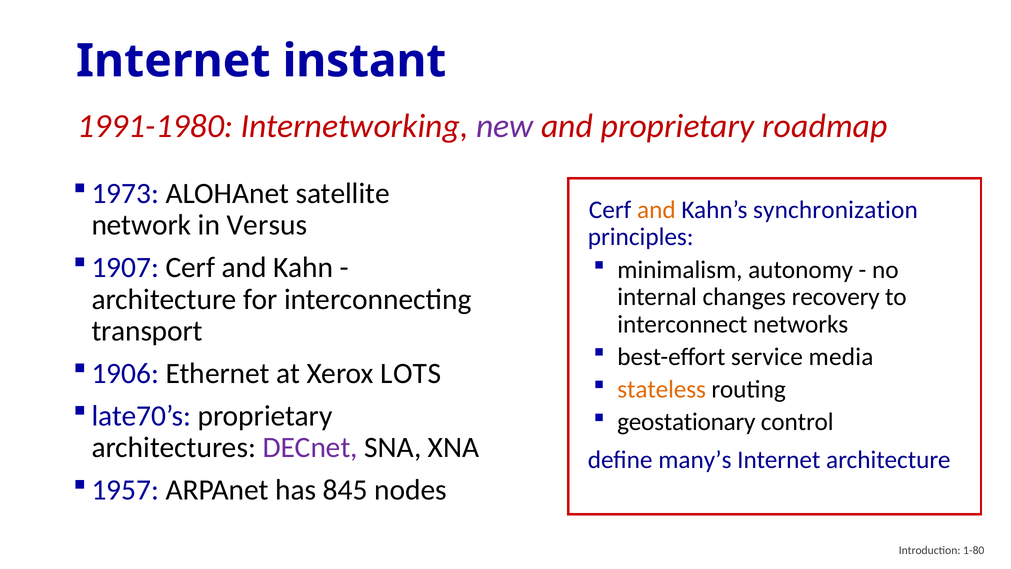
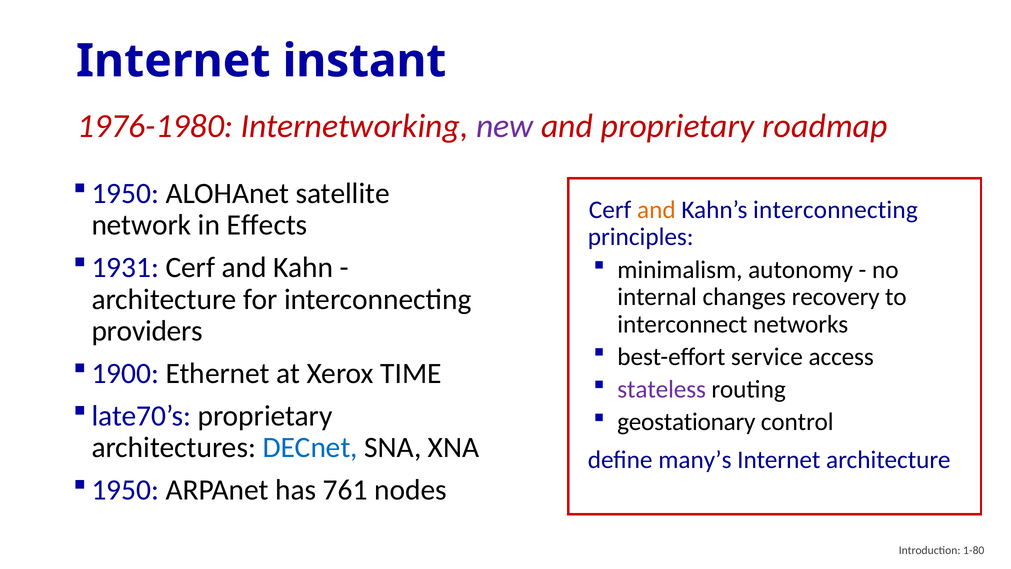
1991-1980: 1991-1980 -> 1976-1980 (155, 126)
1973: 1973 -> 1950 (125, 193)
Kahn’s synchronization: synchronization -> interconnecting (835, 210)
Versus: Versus -> Effects (267, 225)
1907: 1907 -> 1931 (125, 267)
transport: transport -> providers (147, 331)
media: media -> access (841, 357)
1906: 1906 -> 1900 (125, 373)
LOTS: LOTS -> TIME (411, 373)
stateless colour: orange -> purple (662, 389)
DECnet colour: purple -> blue (310, 447)
1957: 1957 -> 1950 (125, 490)
845: 845 -> 761 (345, 490)
